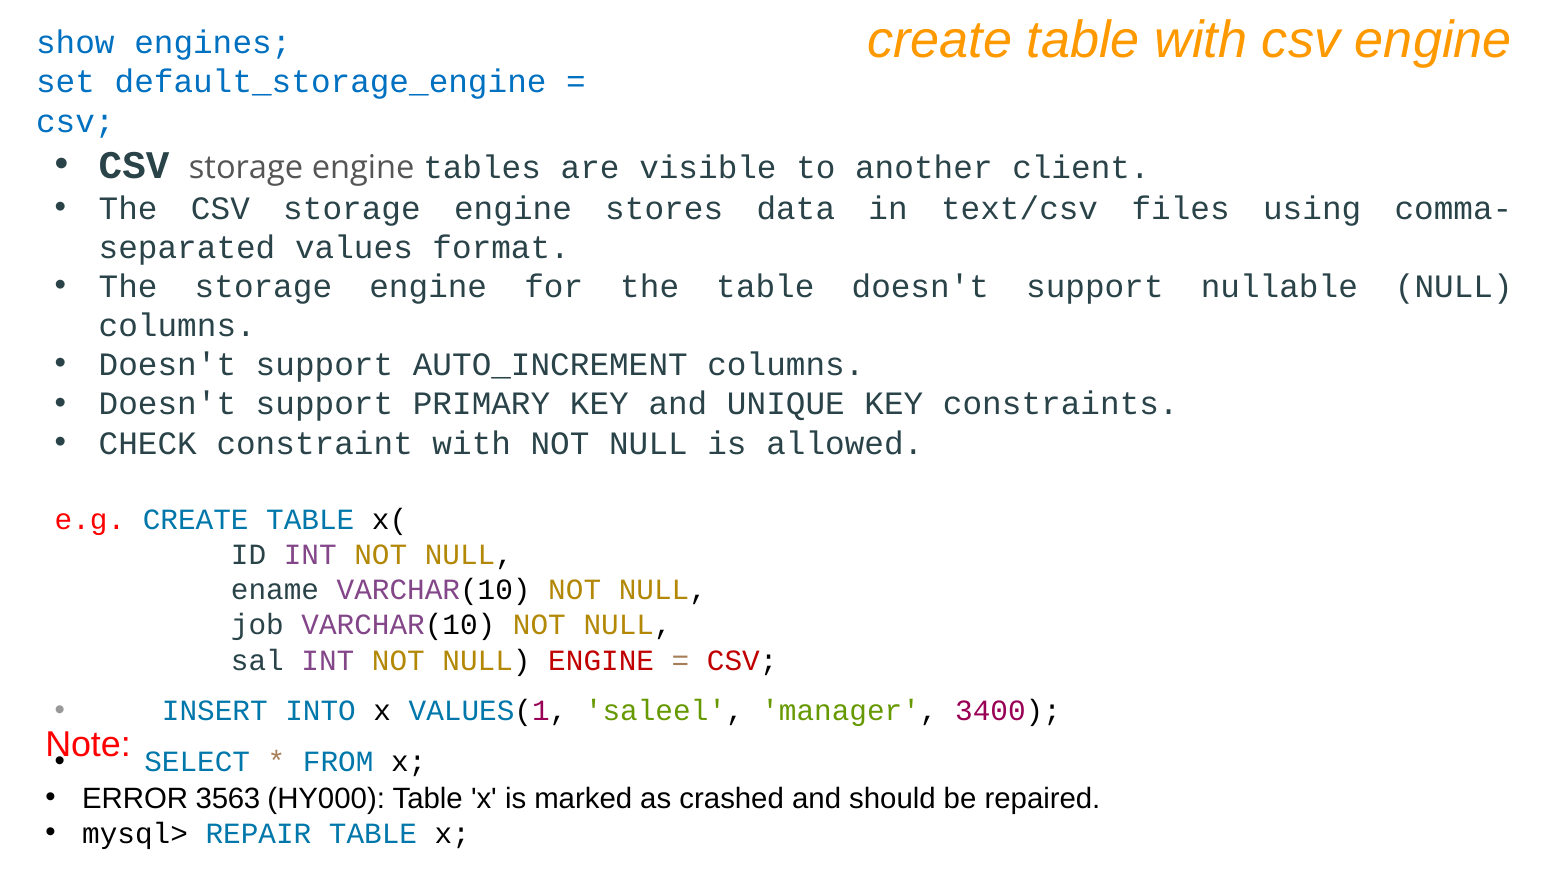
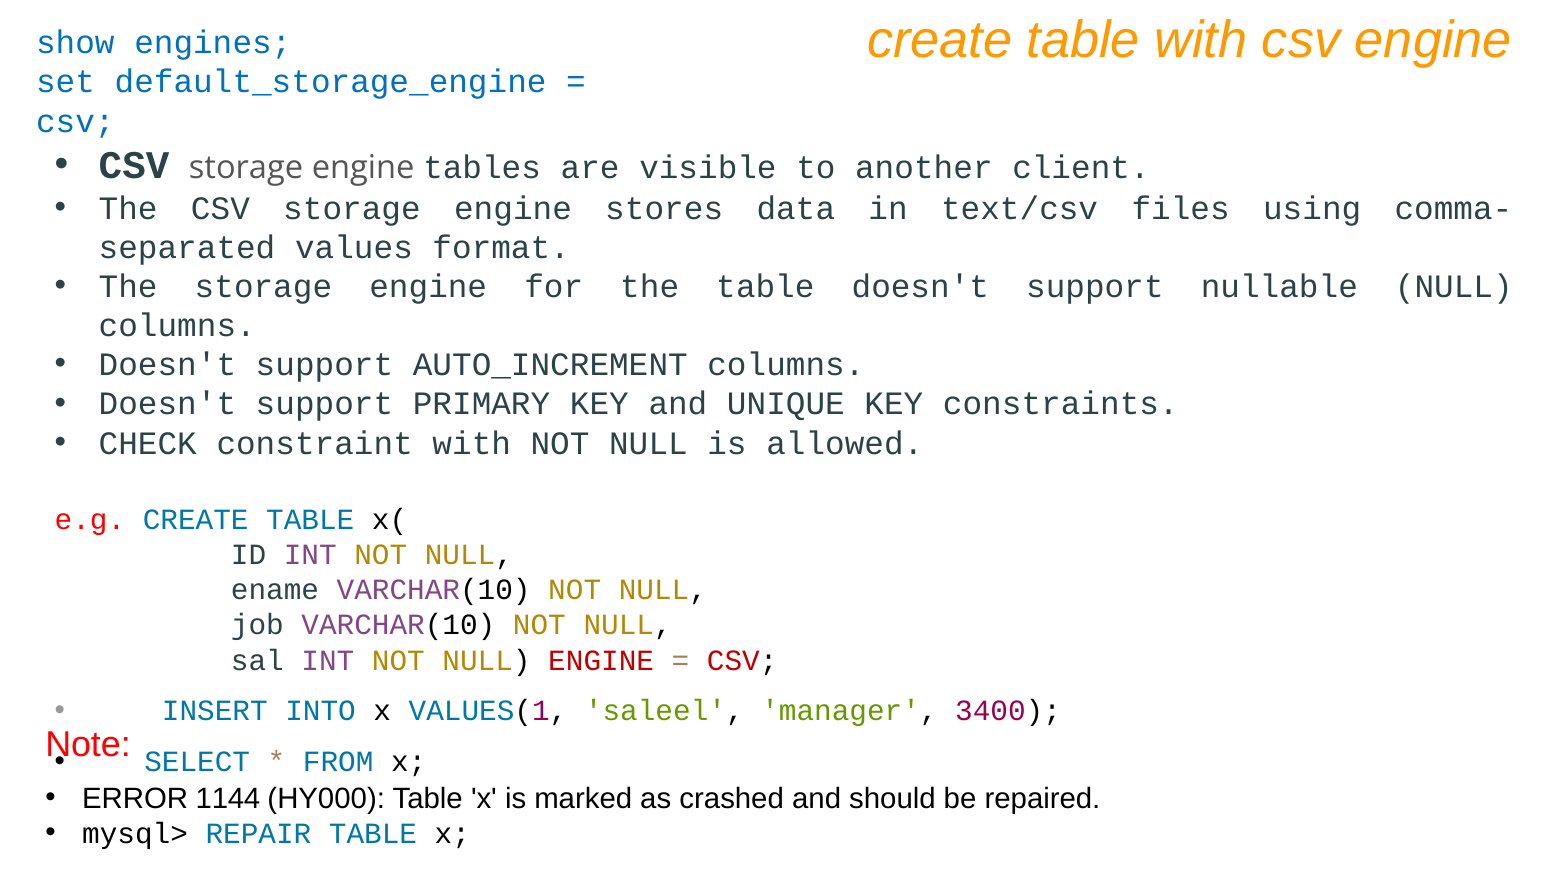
3563: 3563 -> 1144 (228, 799)
